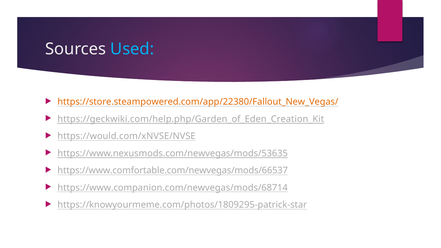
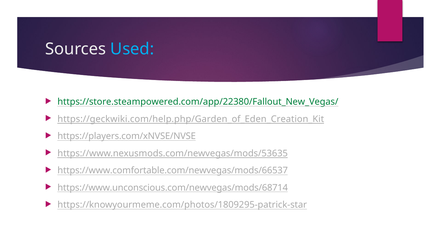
https://store.steampowered.com/app/22380/Fallout_New_Vegas/ colour: orange -> green (198, 102)
https://would.com/xNVSE/NVSE: https://would.com/xNVSE/NVSE -> https://players.com/xNVSE/NVSE (127, 136)
https://www.companion.com/newvegas/mods/68714: https://www.companion.com/newvegas/mods/68714 -> https://www.unconscious.com/newvegas/mods/68714 (173, 188)
